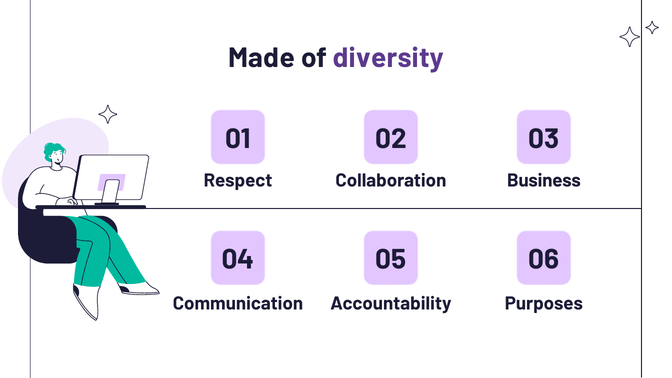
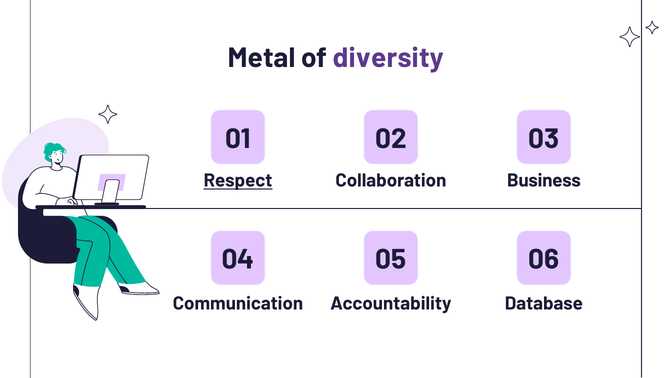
Made: Made -> Metal (262, 58)
Respect underline: none -> present (238, 181)
Purposes: Purposes -> Database (544, 304)
